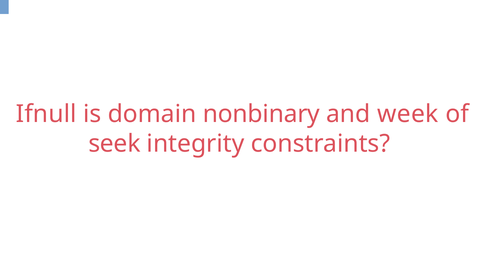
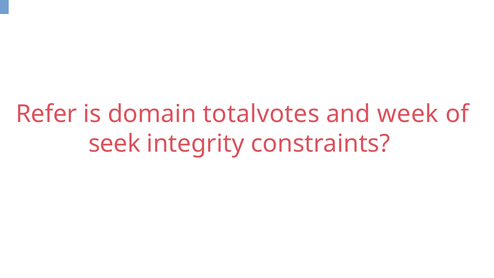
Ifnull: Ifnull -> Refer (46, 114)
nonbinary: nonbinary -> totalvotes (261, 114)
